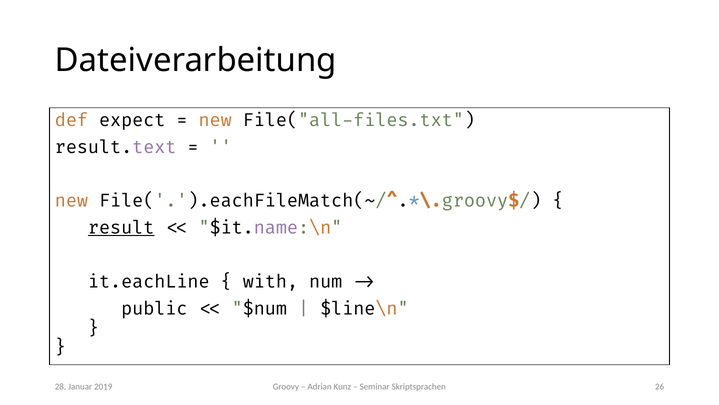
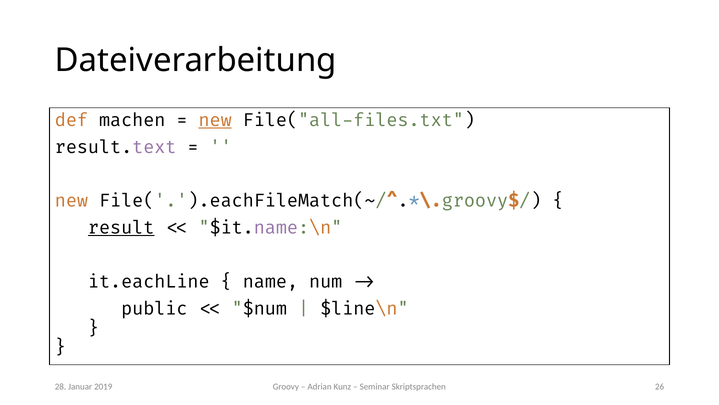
expect: expect -> machen (132, 120)
new underline: none -> present (215, 120)
with: with -> name (270, 281)
